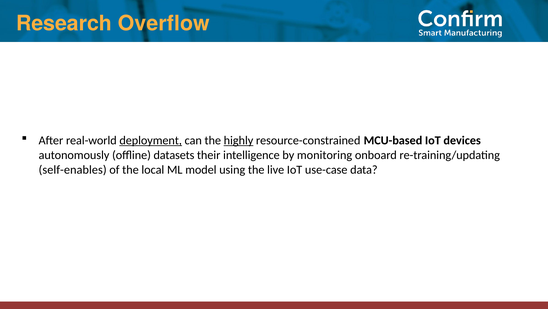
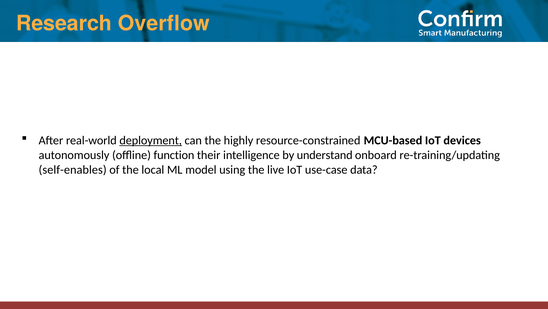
highly underline: present -> none (239, 140)
datasets: datasets -> function (174, 155)
monitoring: monitoring -> understand (325, 155)
